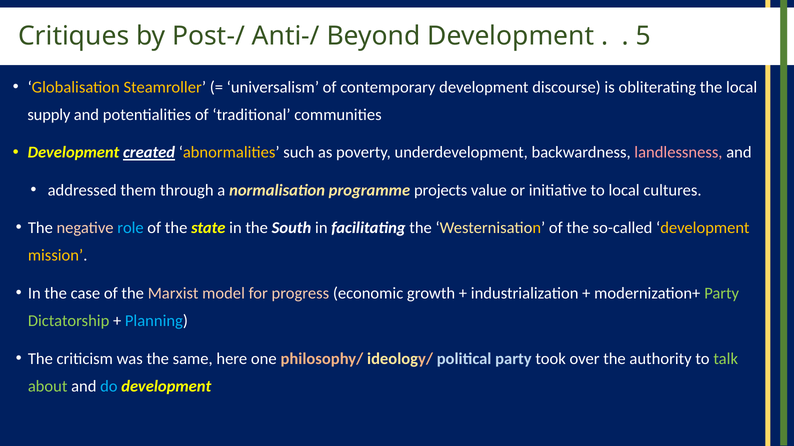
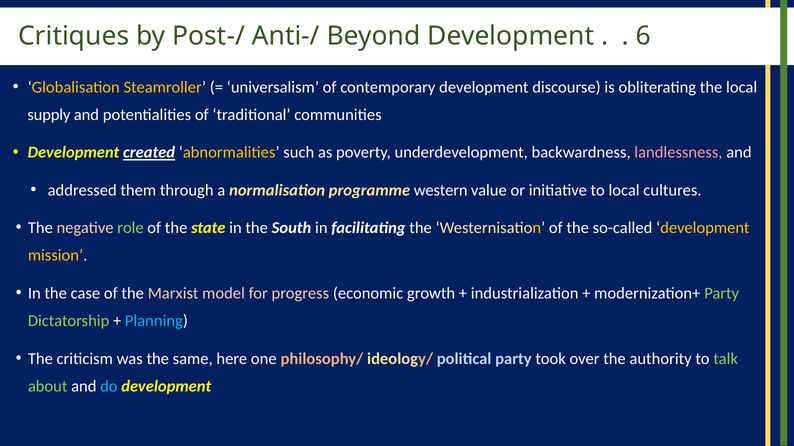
5: 5 -> 6 (643, 36)
projects: projects -> western (441, 190)
role colour: light blue -> light green (130, 228)
